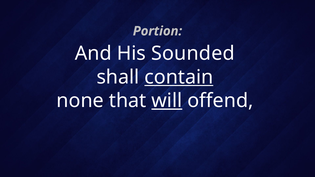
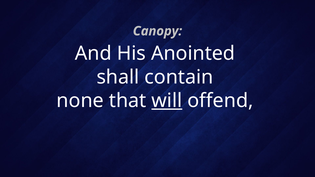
Portion: Portion -> Canopy (157, 31)
Sounded: Sounded -> Anointed (193, 54)
contain underline: present -> none (179, 77)
